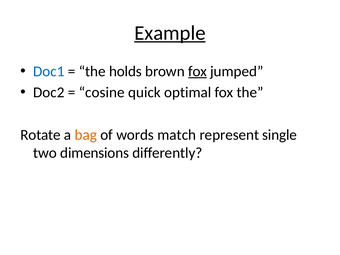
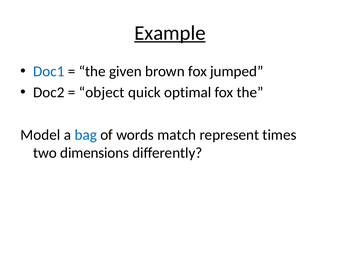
holds: holds -> given (125, 71)
fox underline: present -> none (197, 71)
cosine: cosine -> object (102, 92)
Rotate: Rotate -> Model (40, 135)
bag colour: orange -> blue (86, 135)
single: single -> times (279, 135)
